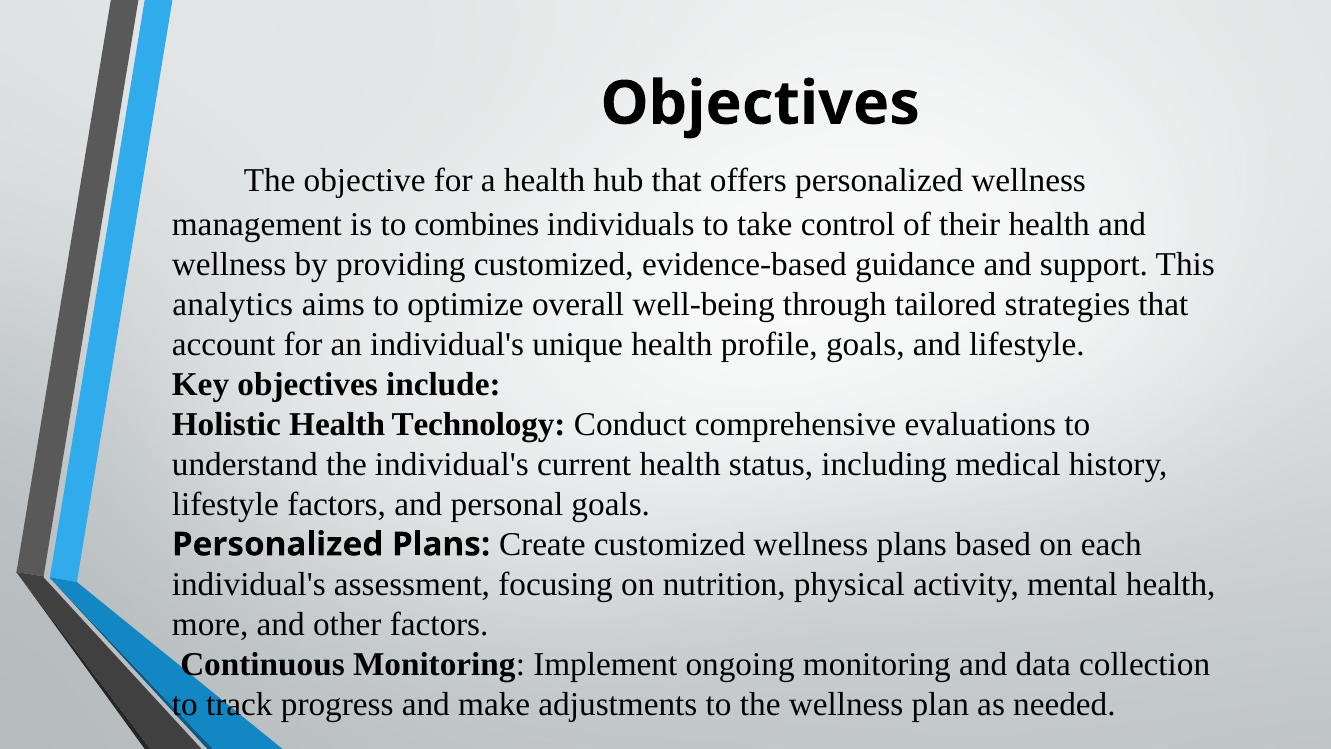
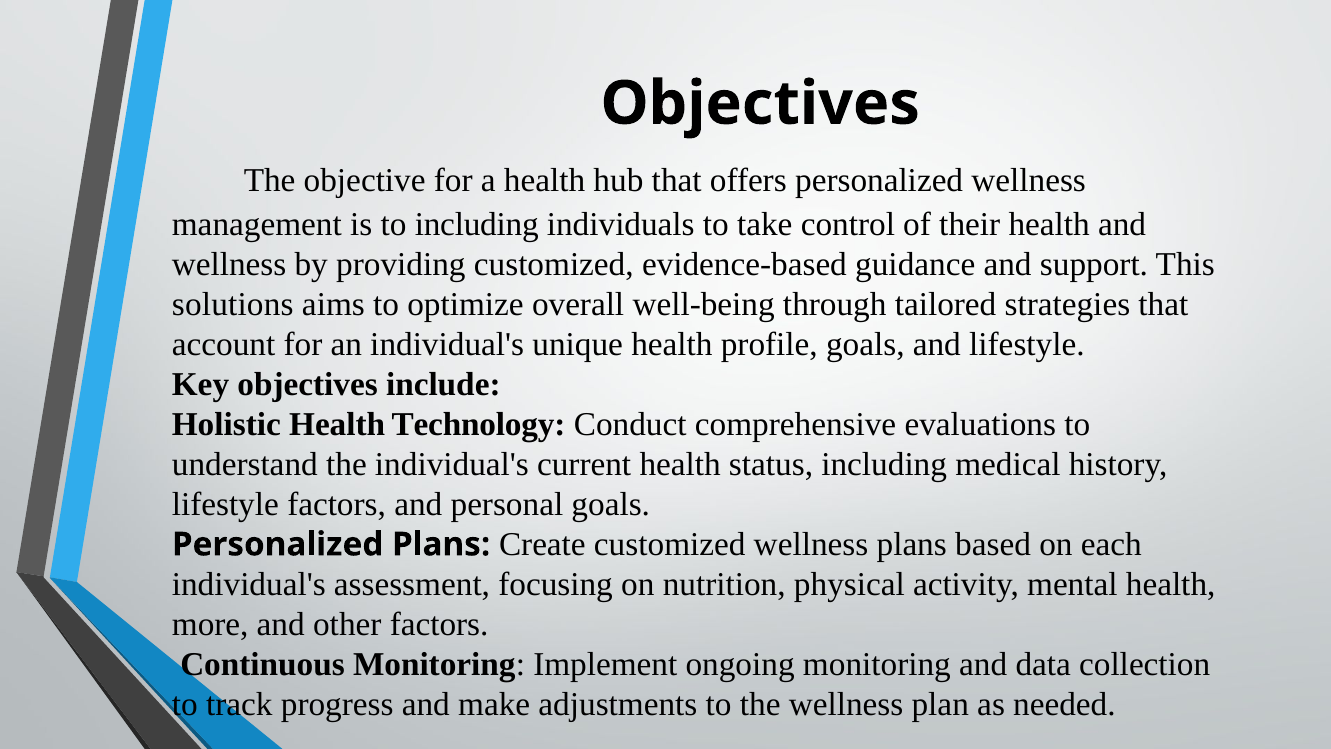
to combines: combines -> including (477, 225)
analytics: analytics -> solutions (233, 305)
